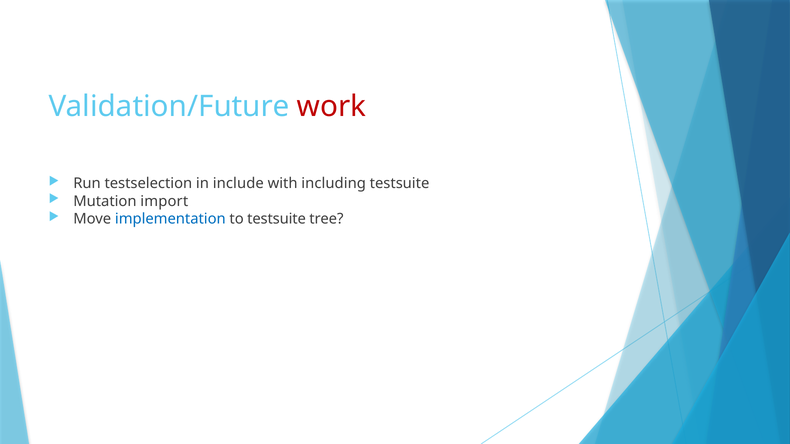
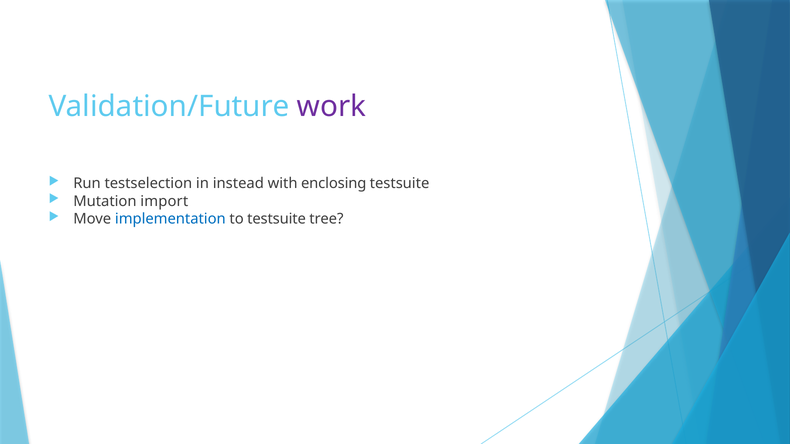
work colour: red -> purple (332, 107)
include: include -> instead (238, 184)
including: including -> enclosing (334, 184)
